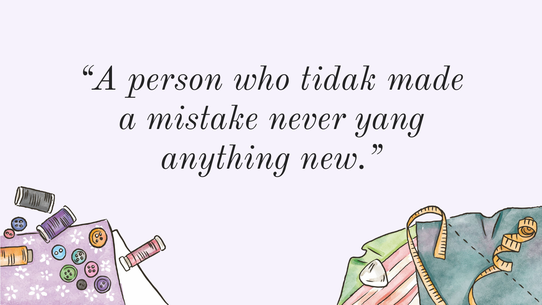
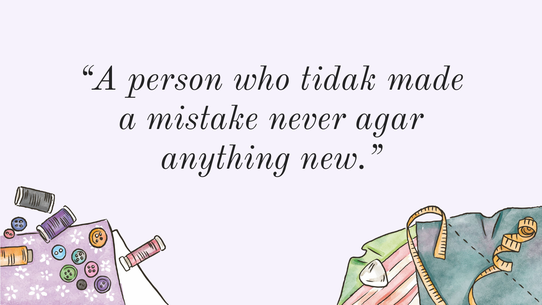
yang: yang -> agar (389, 118)
